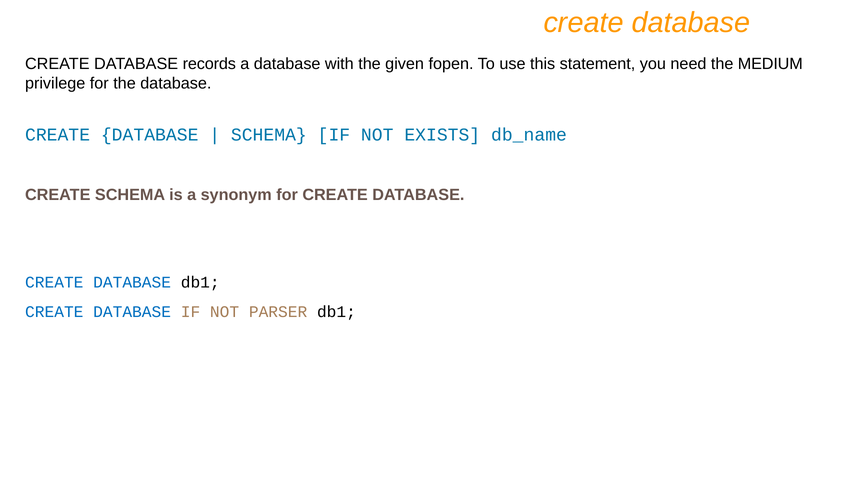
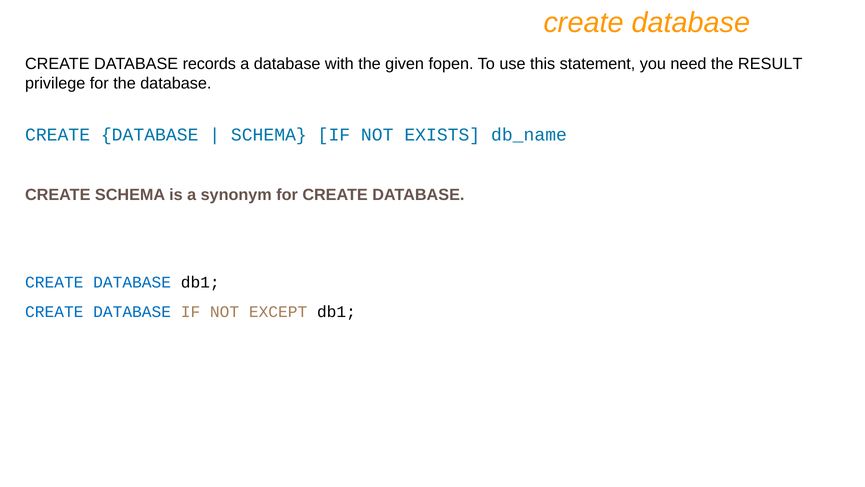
MEDIUM: MEDIUM -> RESULT (770, 64)
PARSER: PARSER -> EXCEPT (278, 312)
